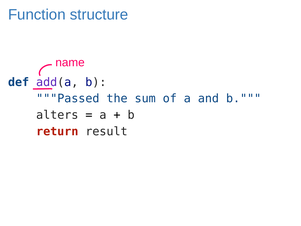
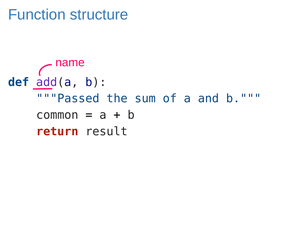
alters: alters -> common (57, 115)
